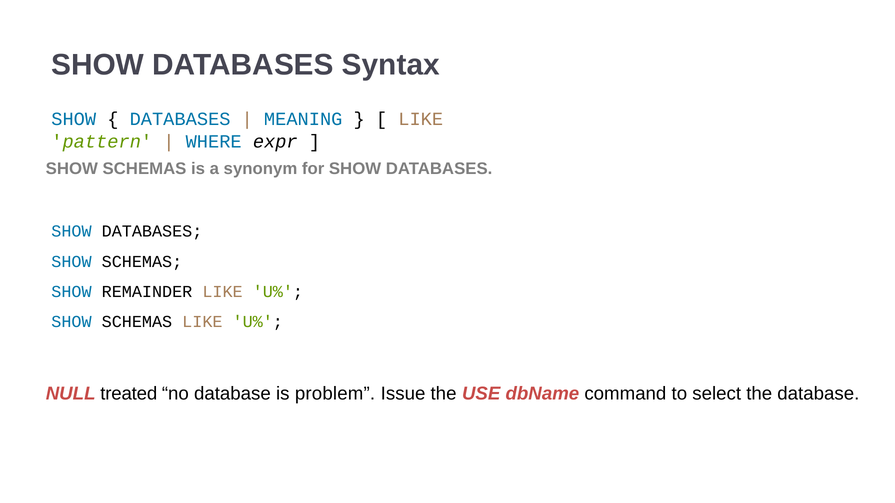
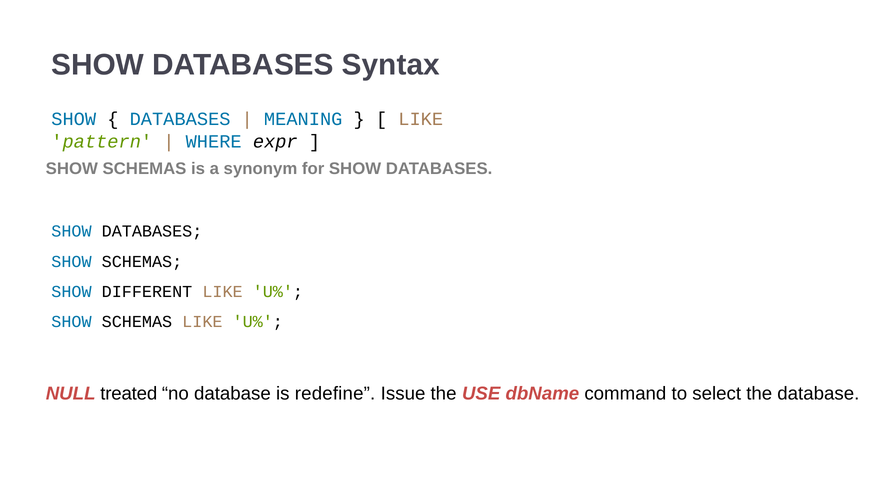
REMAINDER: REMAINDER -> DIFFERENT (147, 292)
problem: problem -> redefine (335, 394)
